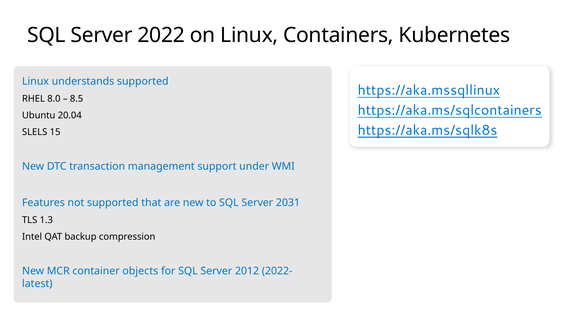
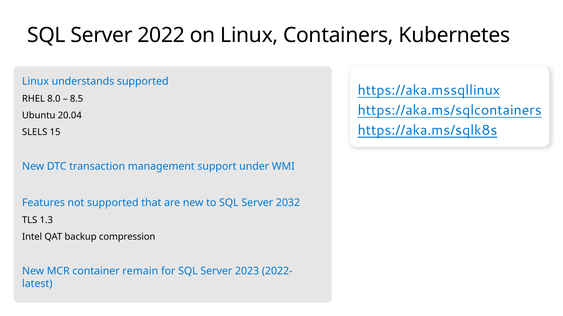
2031: 2031 -> 2032 (288, 203)
objects: objects -> remain (140, 272)
2012: 2012 -> 2023 (247, 272)
